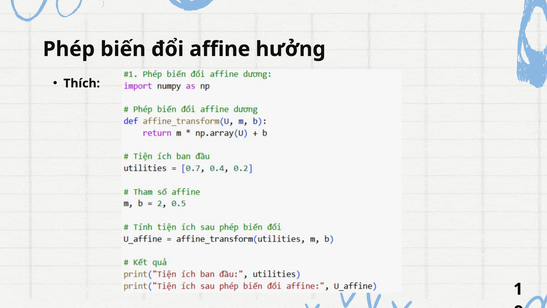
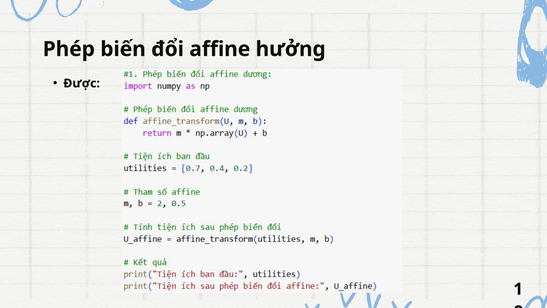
Thích: Thích -> Được (82, 83)
